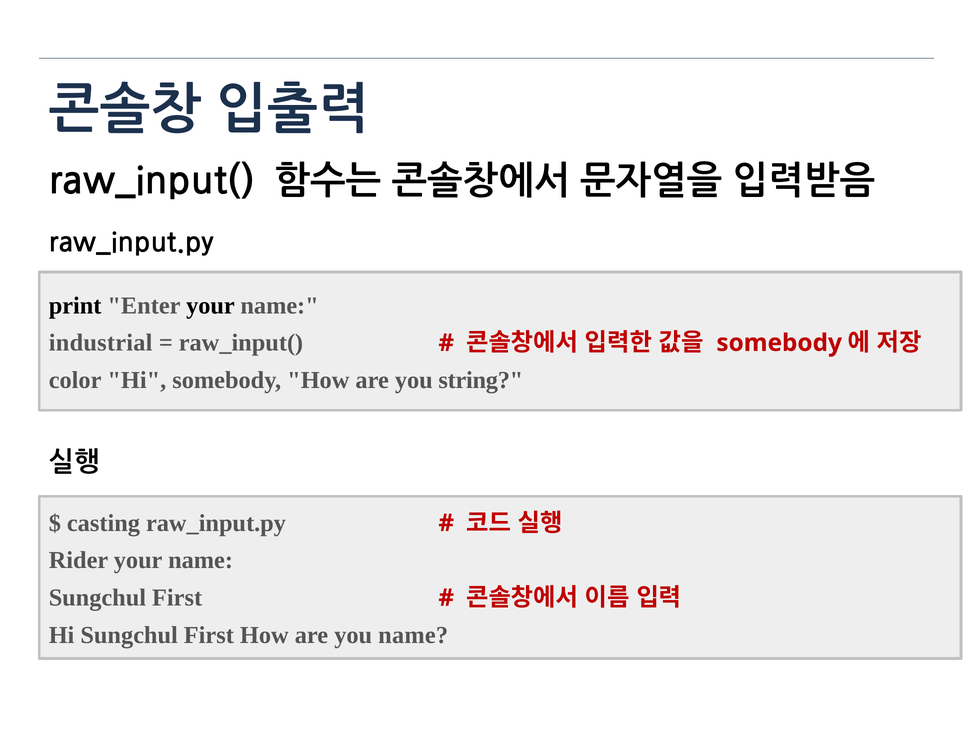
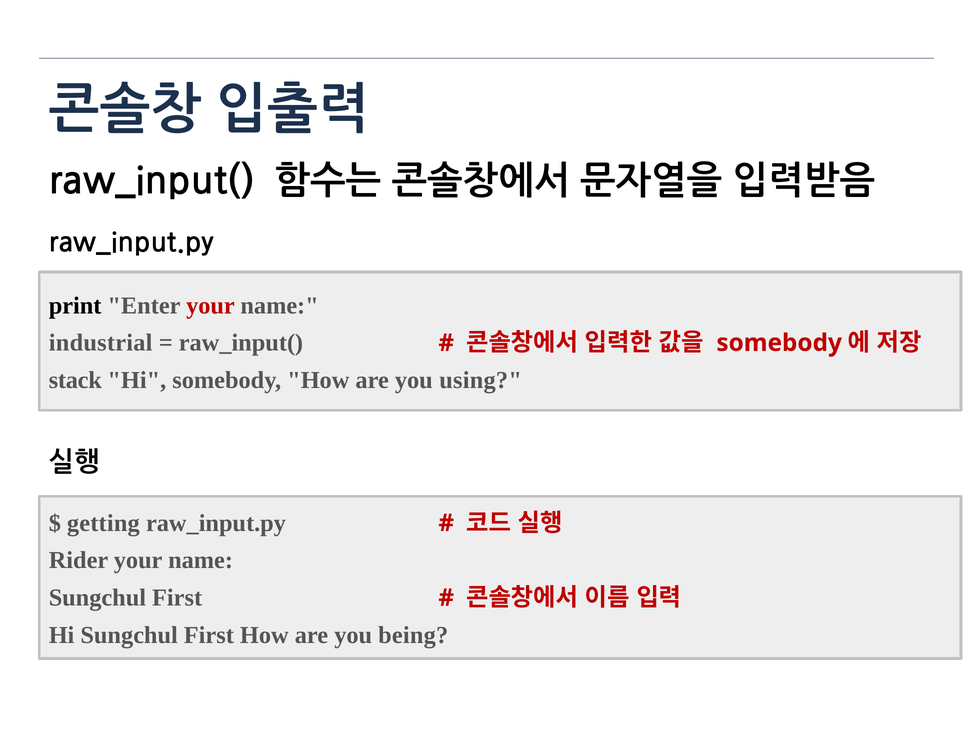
your colour: black -> red (210, 305)
color: color -> stack (75, 380)
string: string -> using (481, 380)
casting: casting -> getting (103, 523)
you name: name -> being (413, 635)
